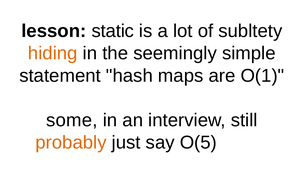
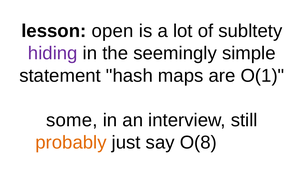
static: static -> open (113, 31)
hiding colour: orange -> purple (53, 53)
O(5: O(5 -> O(8 (198, 143)
